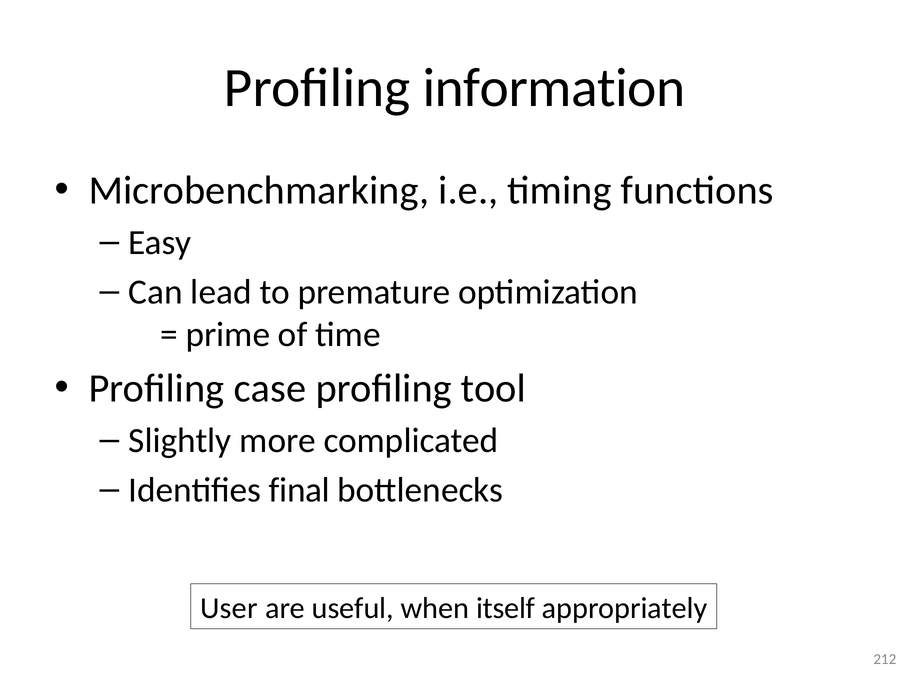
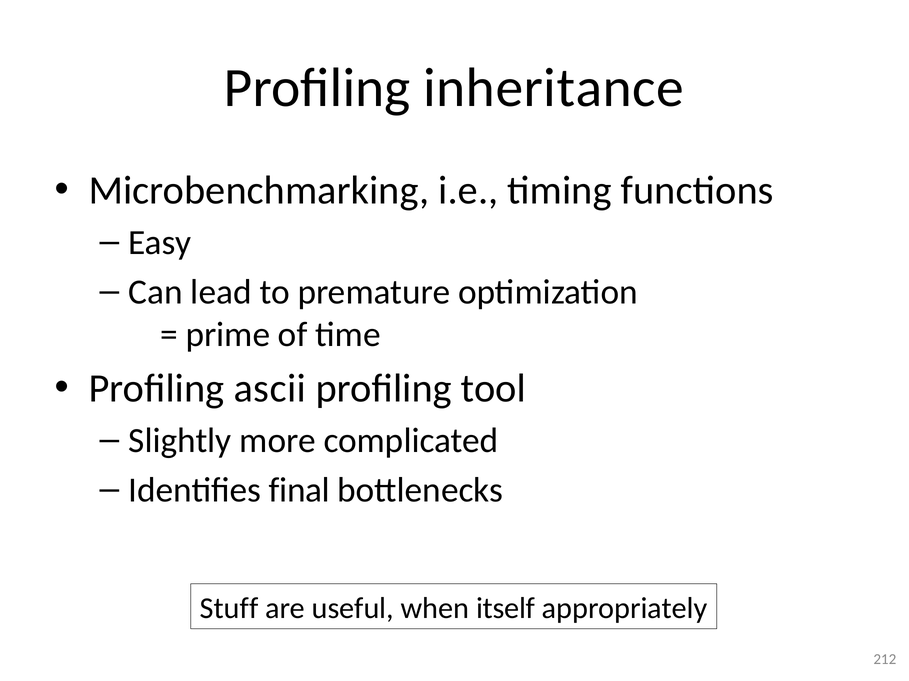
information: information -> inheritance (553, 88)
case: case -> ascii (270, 389)
User: User -> Stuff (229, 609)
